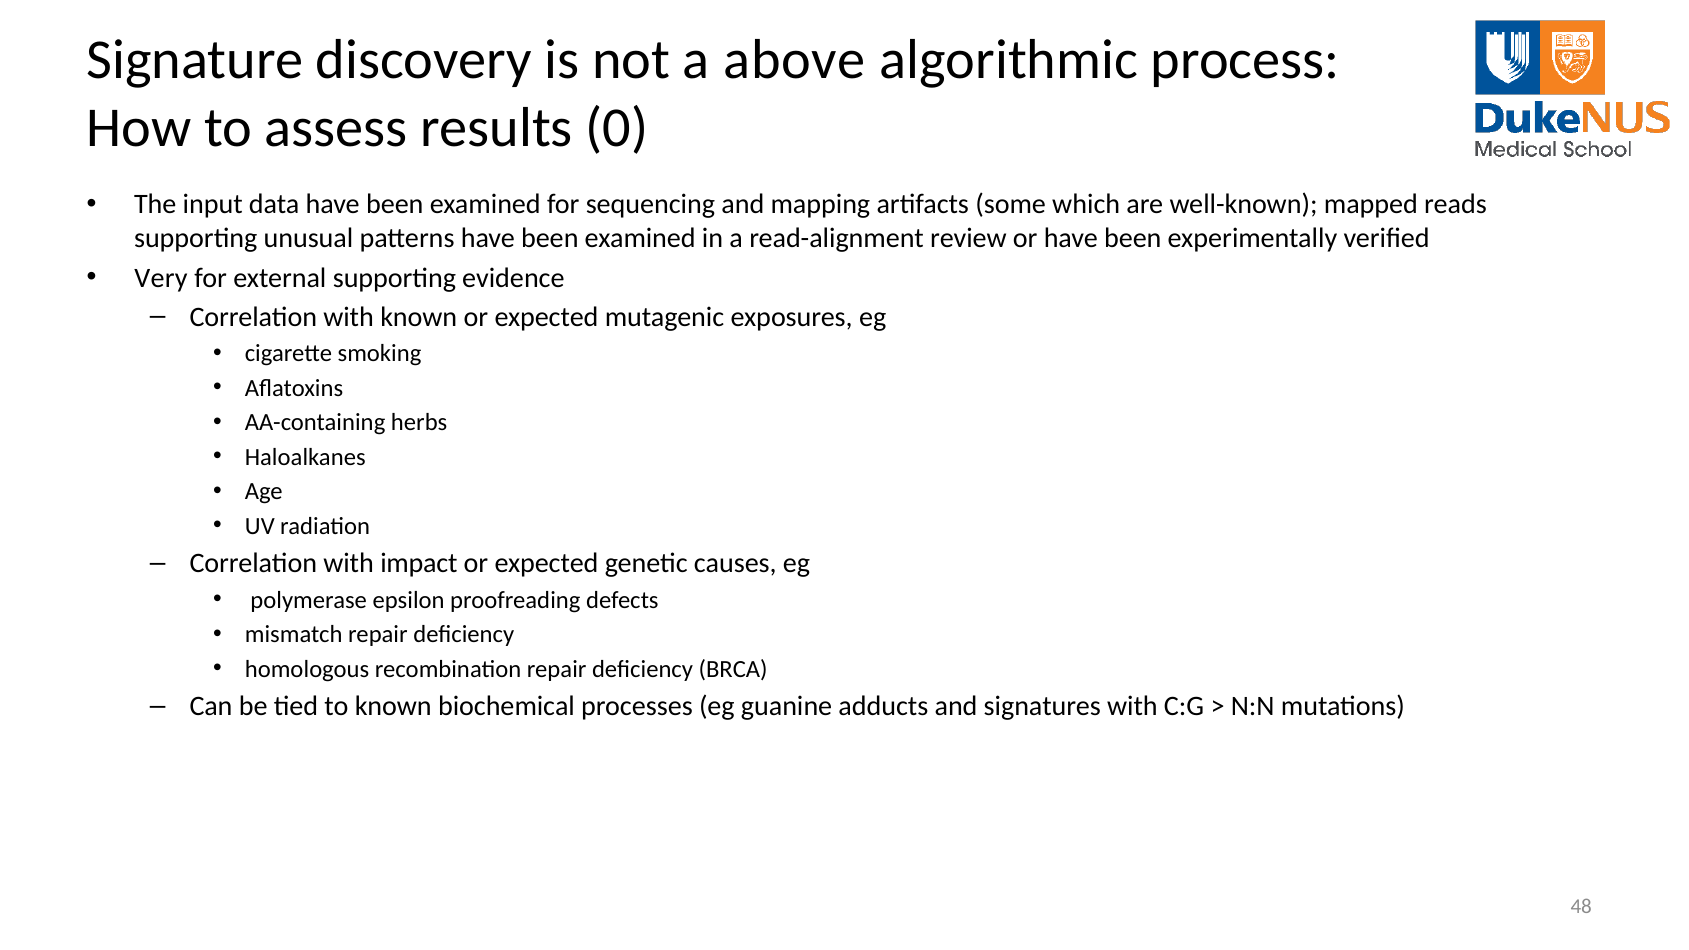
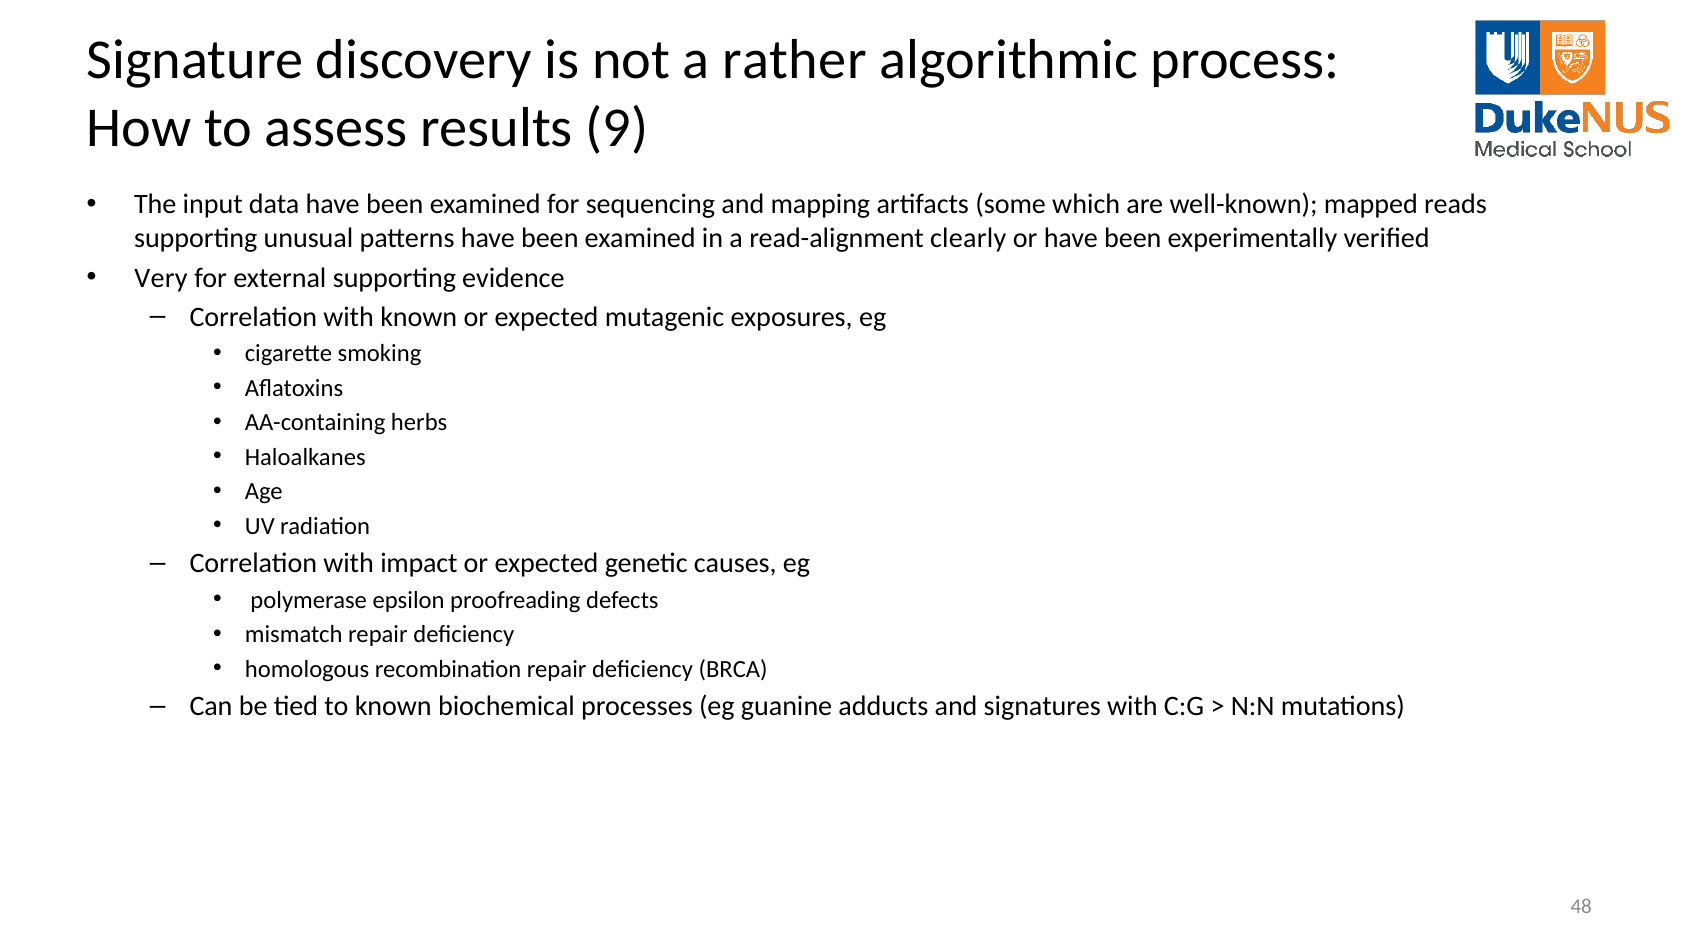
above: above -> rather (795, 60)
0: 0 -> 9 (617, 127)
review: review -> clearly (968, 238)
